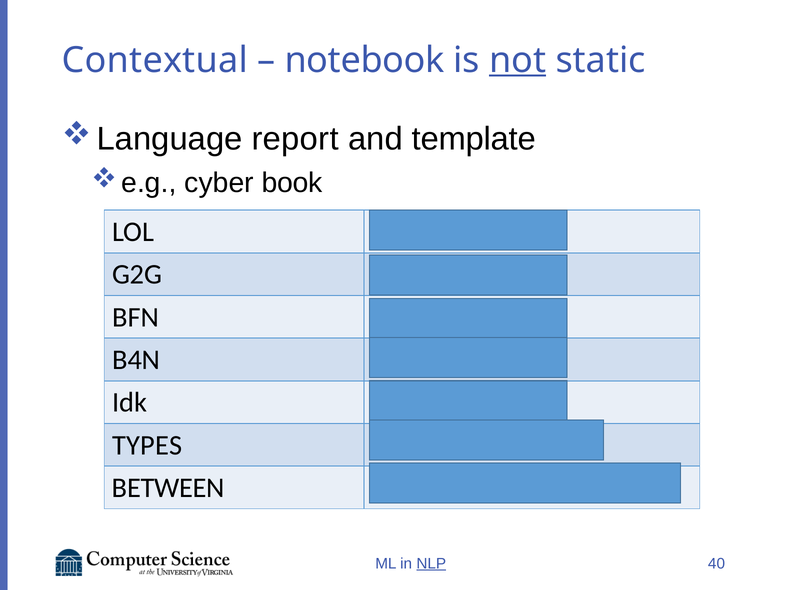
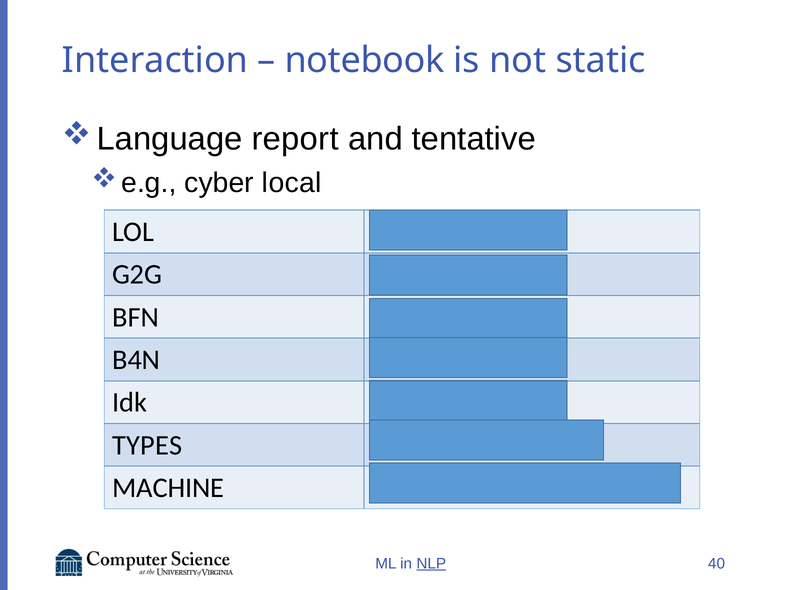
Contextual: Contextual -> Interaction (155, 60)
not underline: present -> none (518, 60)
template: template -> tentative (474, 139)
book: book -> local (292, 183)
BETWEEN: BETWEEN -> MACHINE (168, 488)
